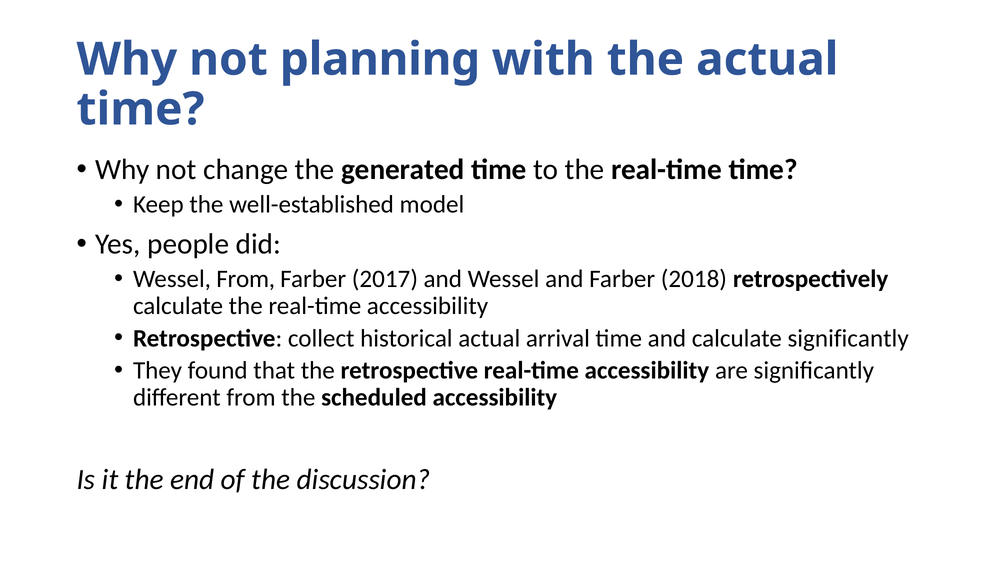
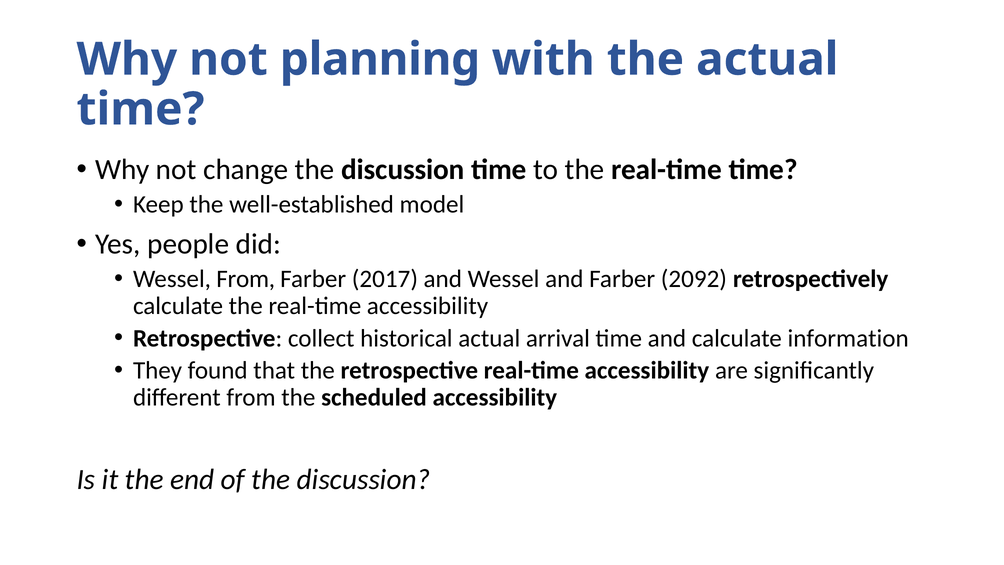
change the generated: generated -> discussion (403, 170)
2018: 2018 -> 2092 (694, 279)
calculate significantly: significantly -> information (848, 338)
